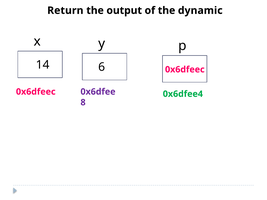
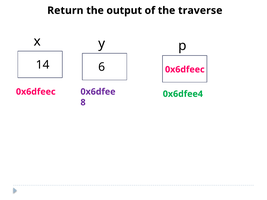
dynamic: dynamic -> traverse (200, 10)
